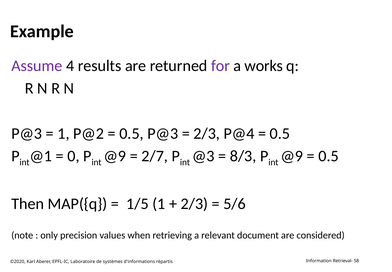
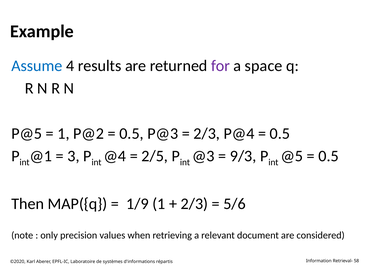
Assume colour: purple -> blue (37, 66)
works: works -> space (264, 66)
P@3: P@3 -> P@5 (27, 133)
0: 0 -> 3 (73, 156)
@9: @9 -> @4 (115, 156)
2/7: 2/7 -> 2/5 (155, 156)
8/3: 8/3 -> 9/3 (243, 156)
@9: @9 -> @5 (292, 156)
1/5: 1/5 -> 1/9 (137, 203)
